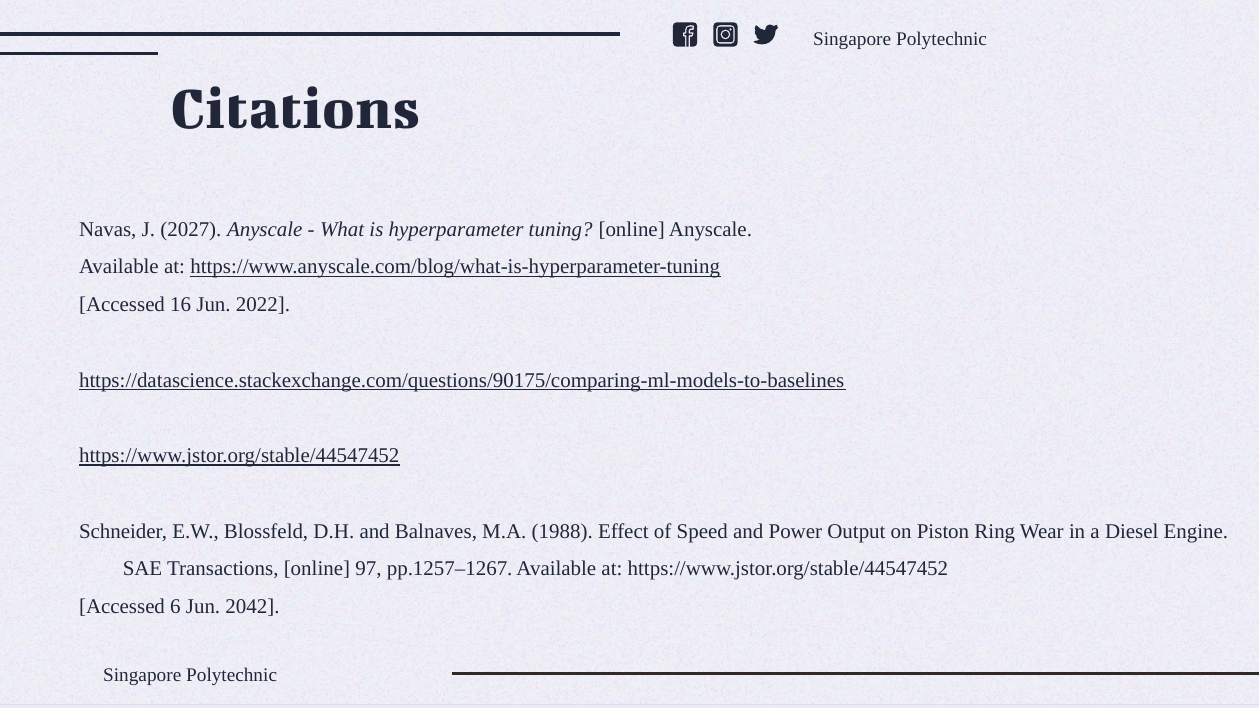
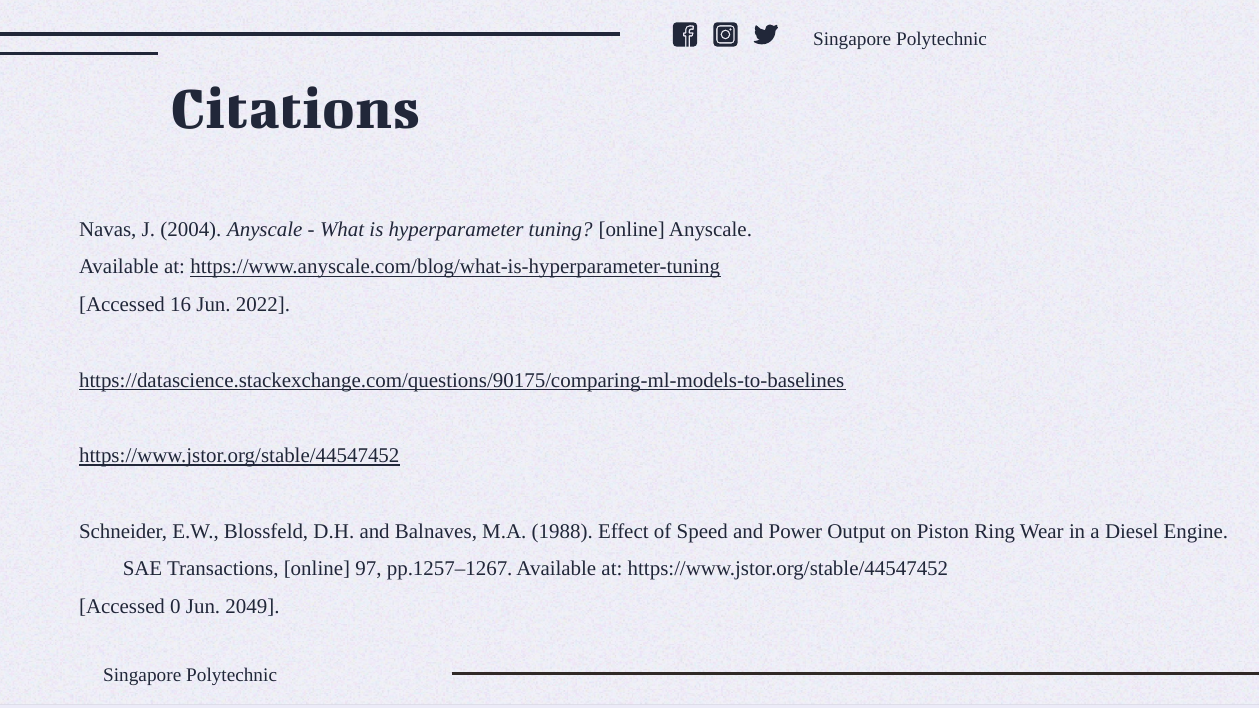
2027: 2027 -> 2004 (191, 229)
6: 6 -> 0 (175, 607)
2042: 2042 -> 2049 (253, 607)
